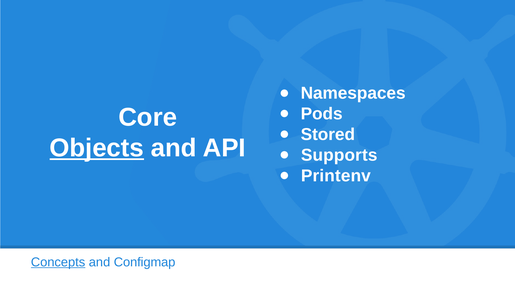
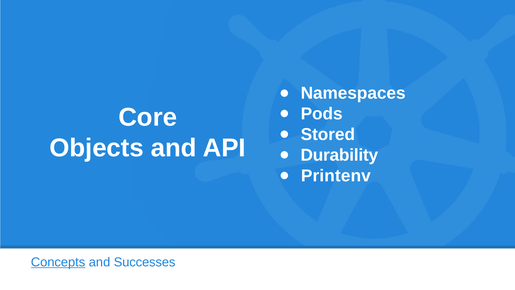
Objects underline: present -> none (97, 148)
Supports: Supports -> Durability (339, 155)
Configmap: Configmap -> Successes (145, 262)
